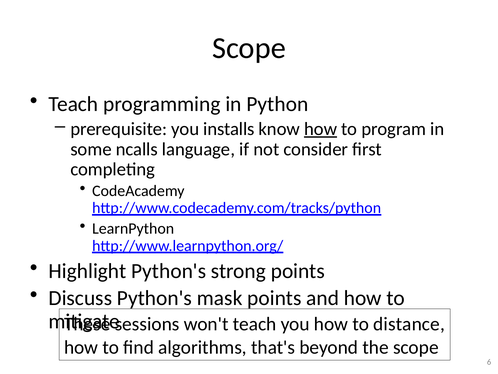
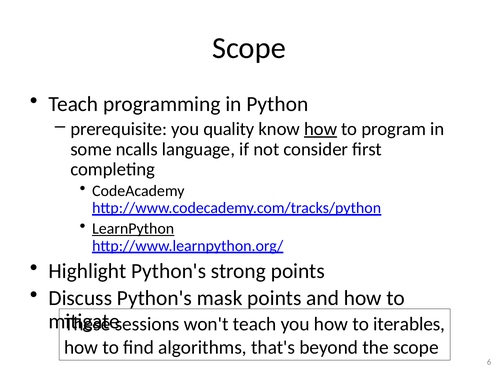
installs: installs -> quality (229, 129)
LearnPython underline: none -> present (133, 228)
distance: distance -> iterables (409, 324)
